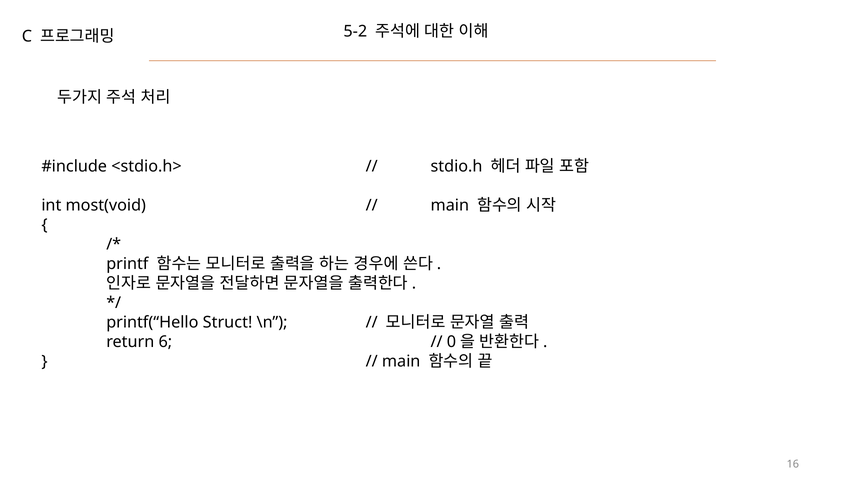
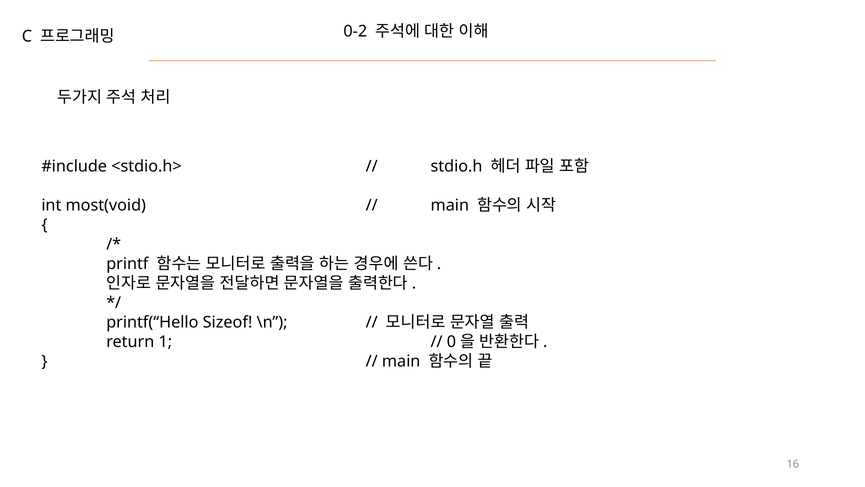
5-2: 5-2 -> 0-2 (355, 31)
Struct: Struct -> Sizeof (228, 322)
6: 6 -> 1 (165, 342)
